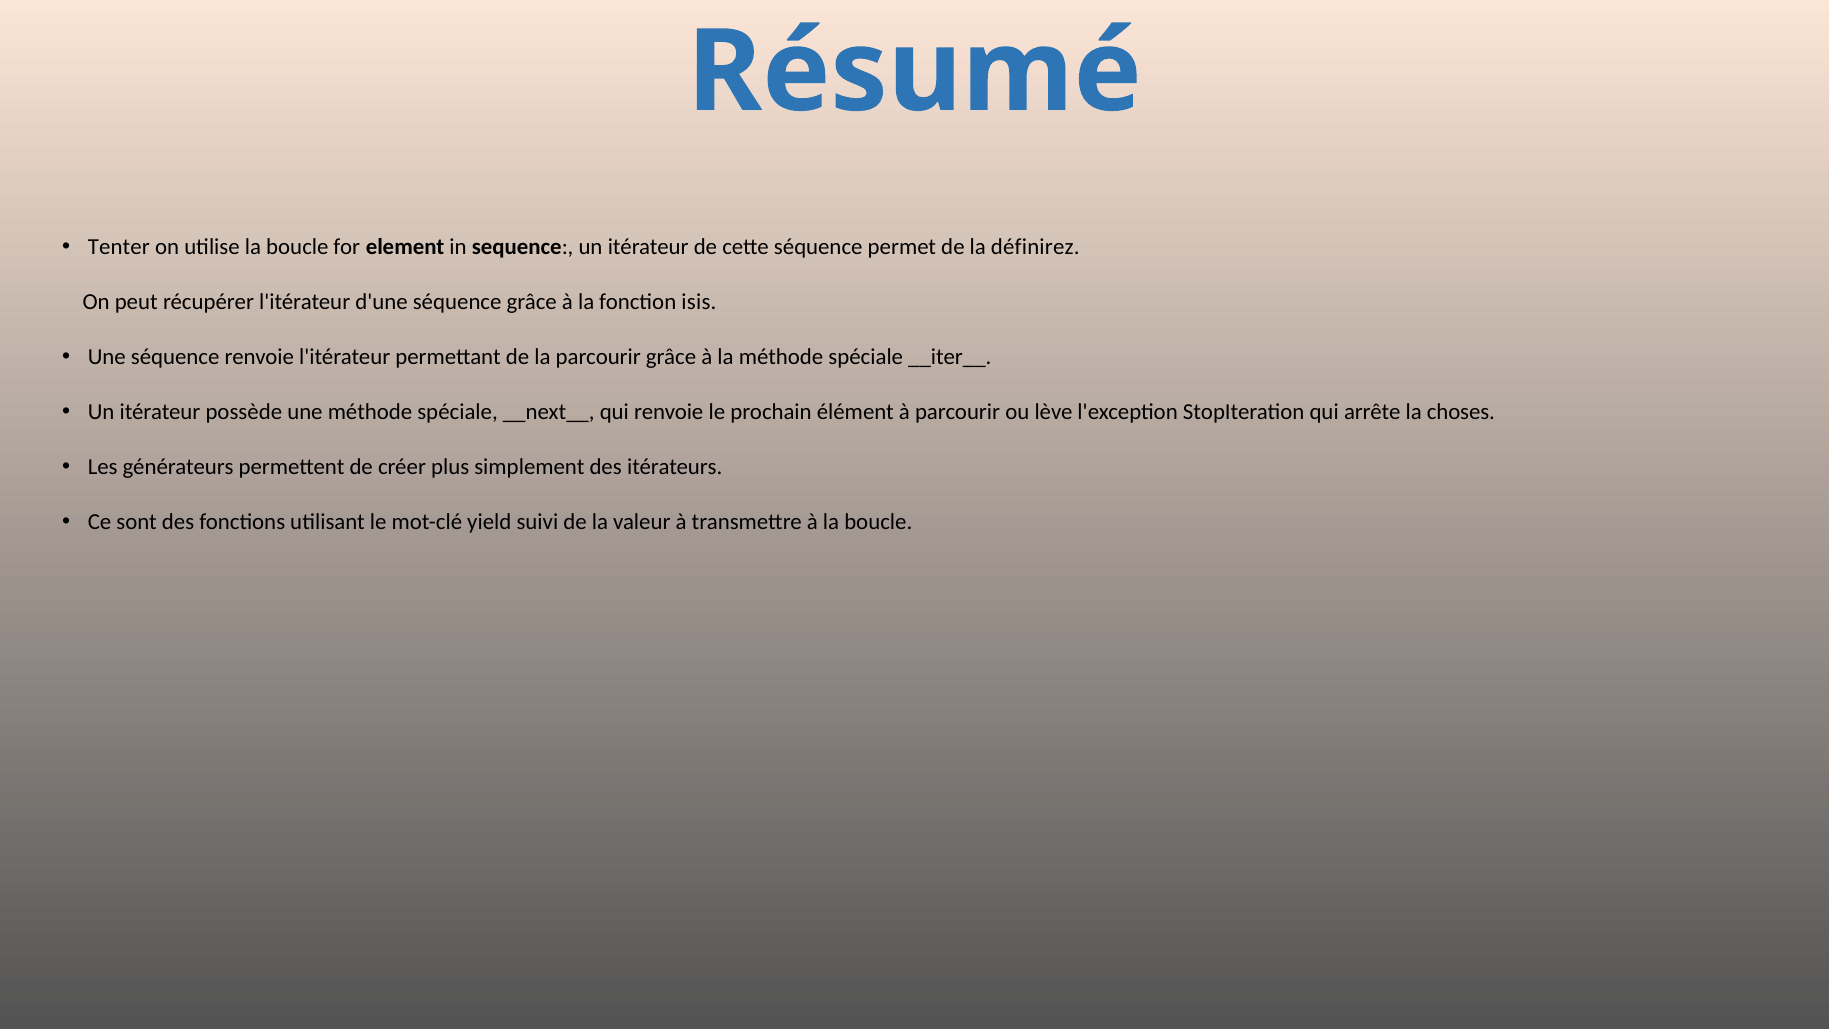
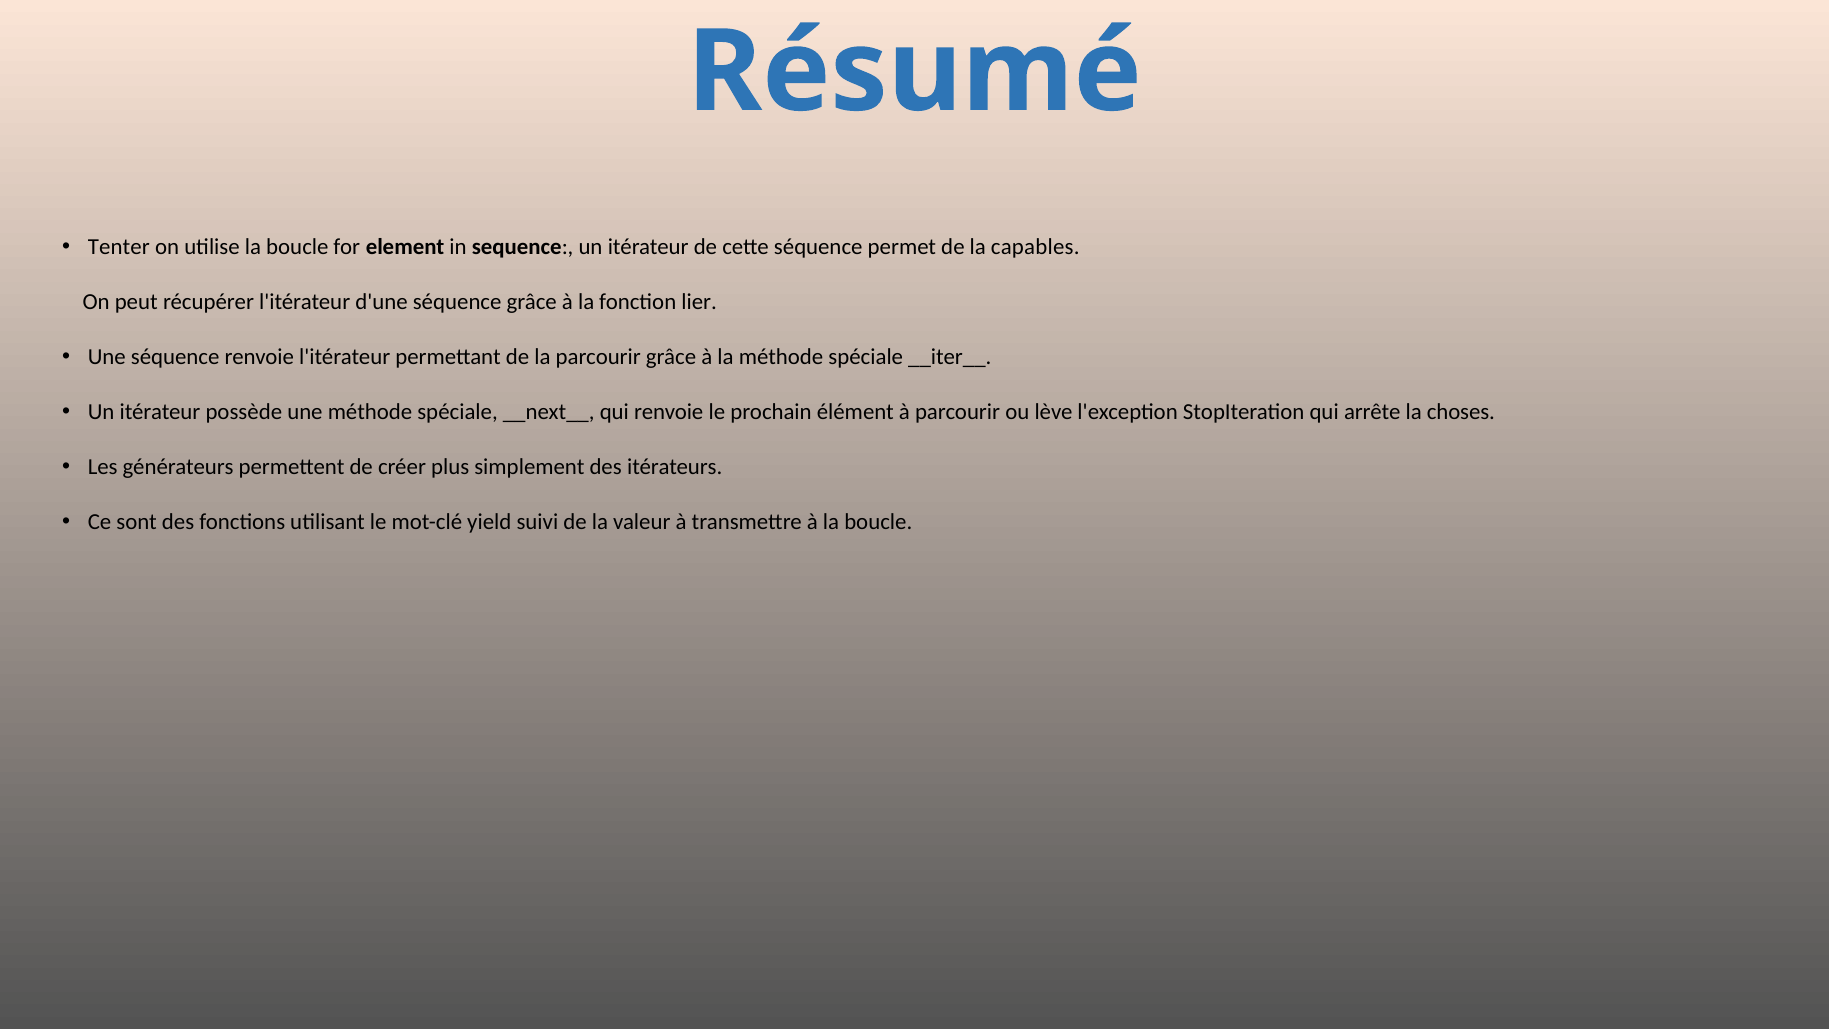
définirez: définirez -> capables (1035, 247)
isis: isis -> lier (699, 302)
